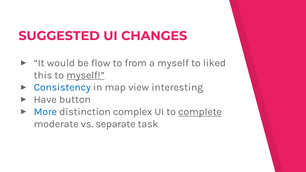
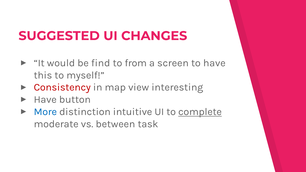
flow: flow -> find (101, 63)
a myself: myself -> screen (173, 63)
to liked: liked -> have (214, 63)
myself underline: present -> none (85, 75)
Consistency colour: blue -> red (62, 87)
complex: complex -> intuitive (133, 112)
separate: separate -> between (115, 124)
